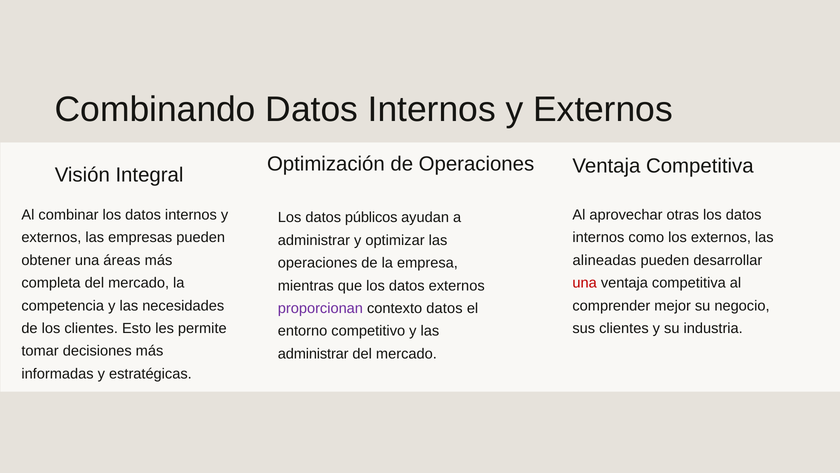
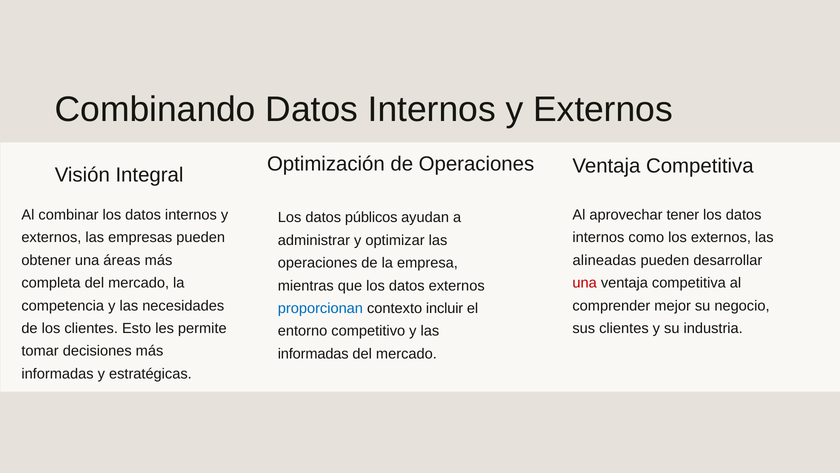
otras: otras -> tener (683, 215)
proporcionan colour: purple -> blue (320, 308)
contexto datos: datos -> incluir (445, 308)
administrar: administrar -> informadas (313, 353)
